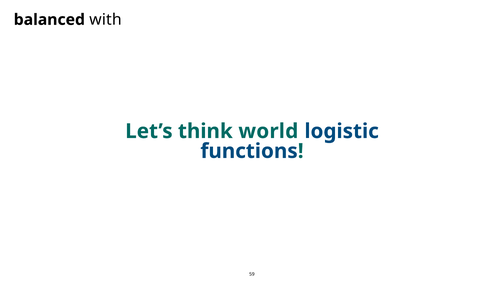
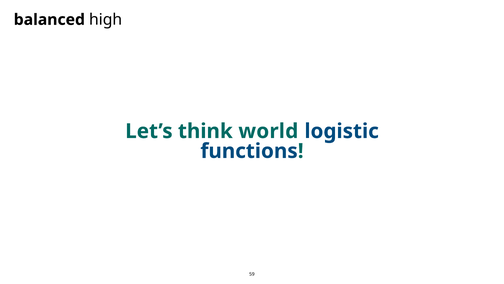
with: with -> high (106, 20)
